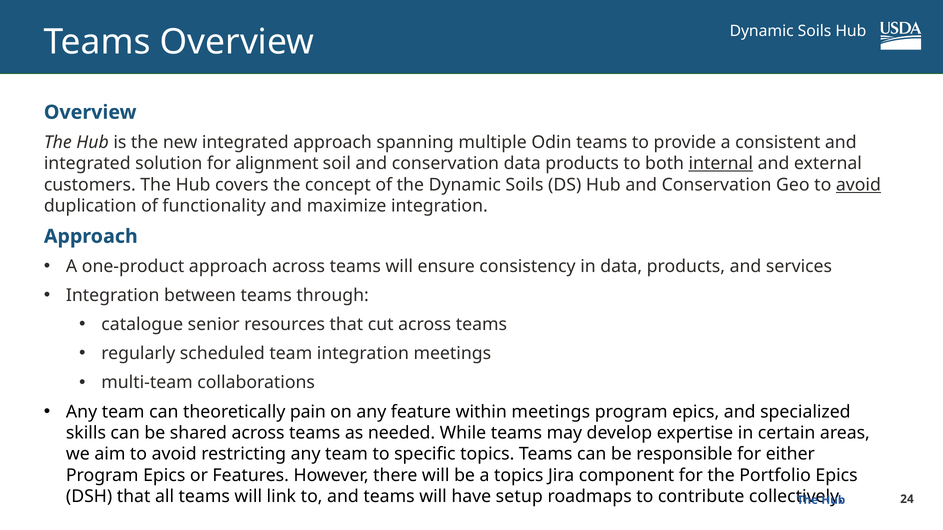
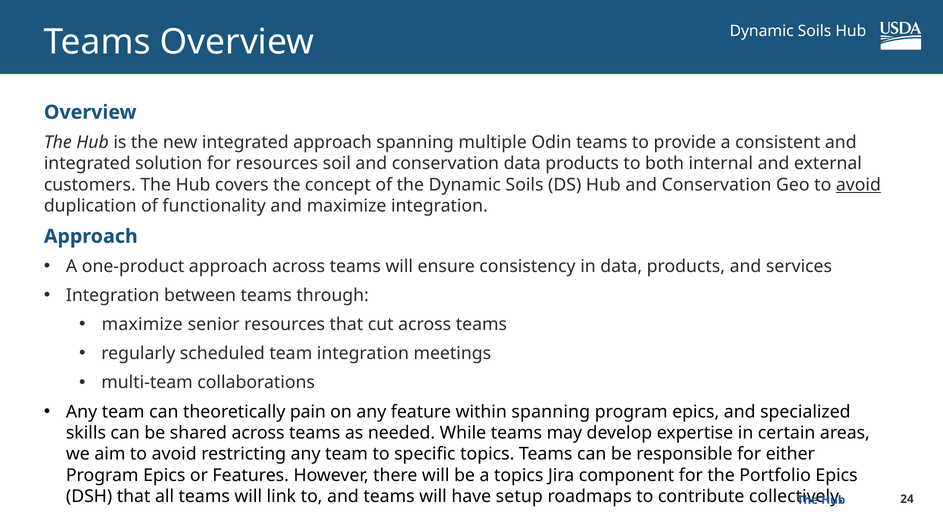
for alignment: alignment -> resources (277, 164)
internal underline: present -> none (721, 164)
catalogue: catalogue -> maximize (142, 325)
within meetings: meetings -> spanning (551, 412)
